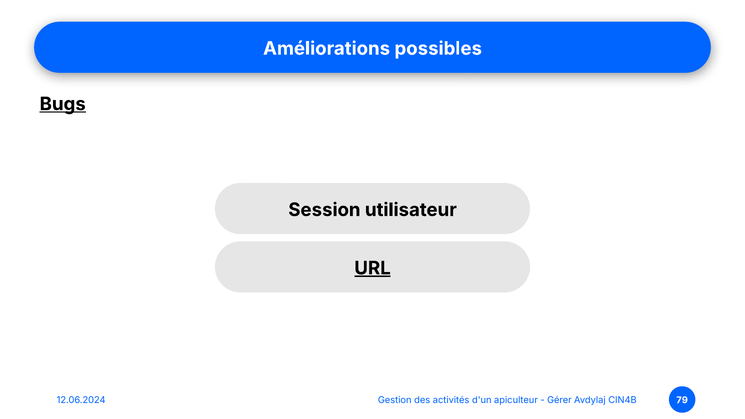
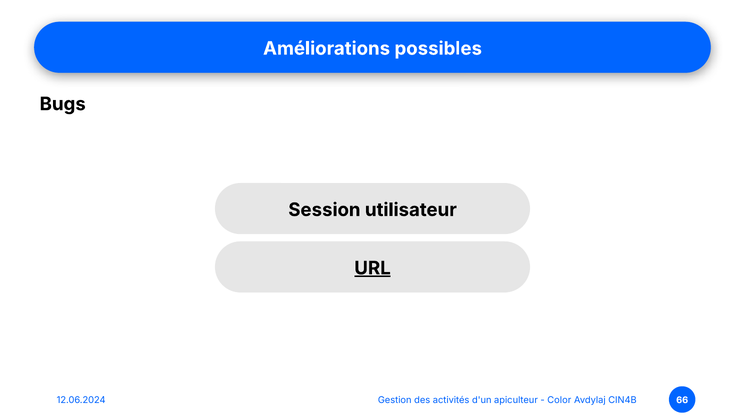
Bugs underline: present -> none (63, 104)
Gérer: Gérer -> Color (559, 400)
79: 79 -> 66 (682, 400)
